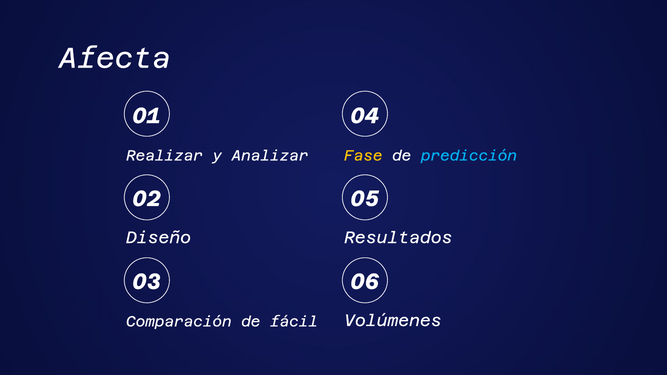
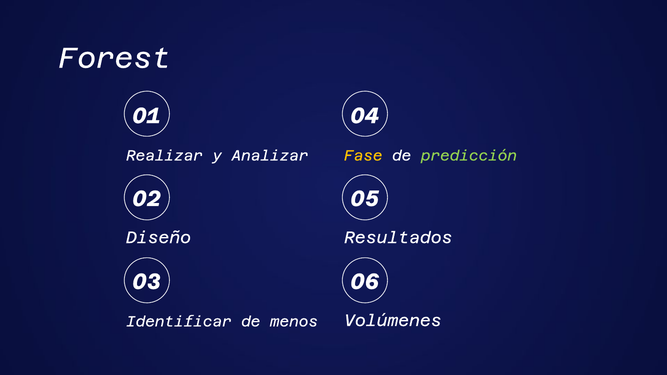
Afecta: Afecta -> Forest (115, 58)
predicción colour: light blue -> light green (469, 156)
Comparación: Comparación -> Identificar (179, 322)
fácil: fácil -> menos (294, 322)
